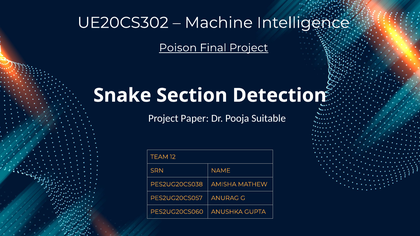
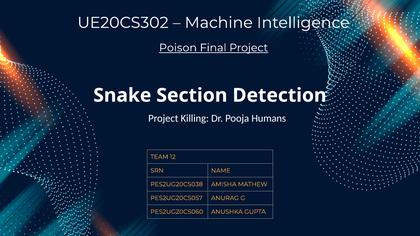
Paper: Paper -> Killing (195, 118)
Suitable: Suitable -> Humans (269, 118)
